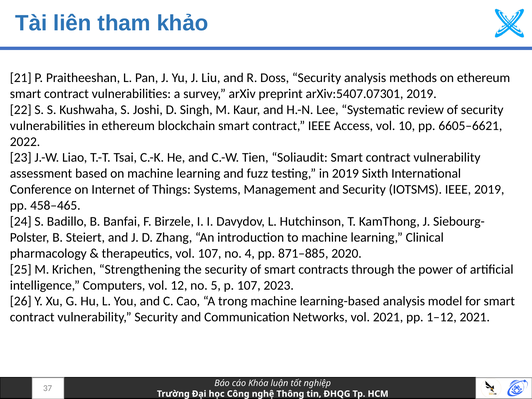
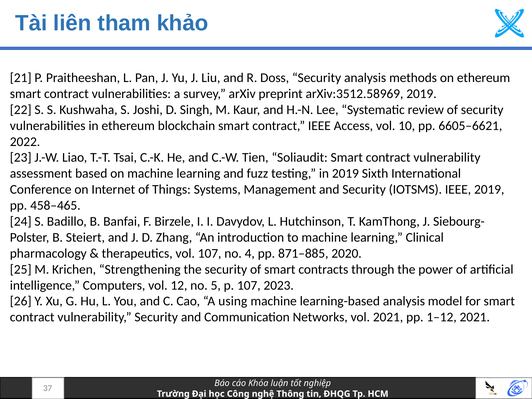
arXiv:5407.07301: arXiv:5407.07301 -> arXiv:3512.58969 (354, 94)
trong: trong -> using (233, 301)
